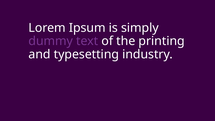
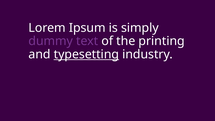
typesetting underline: none -> present (86, 54)
